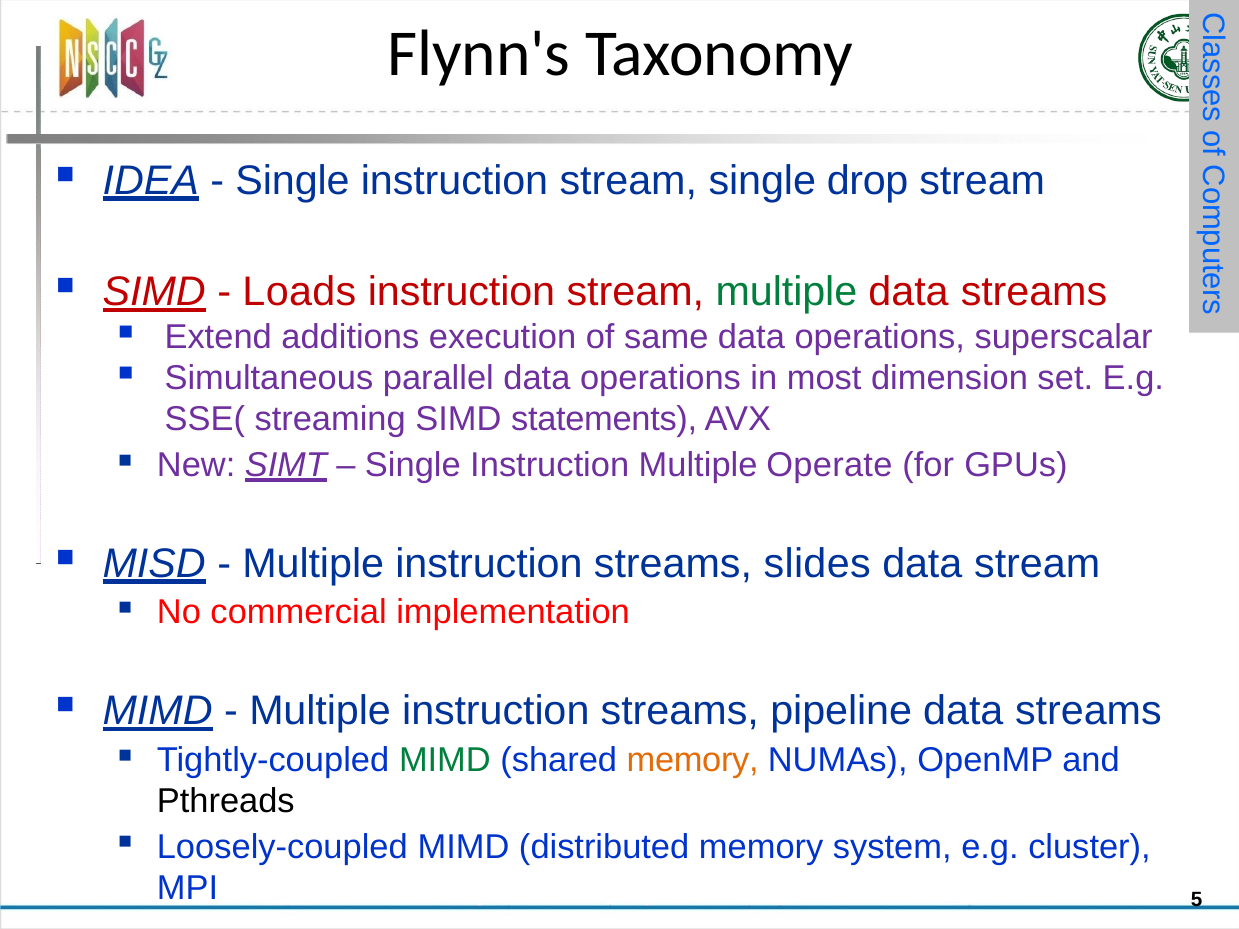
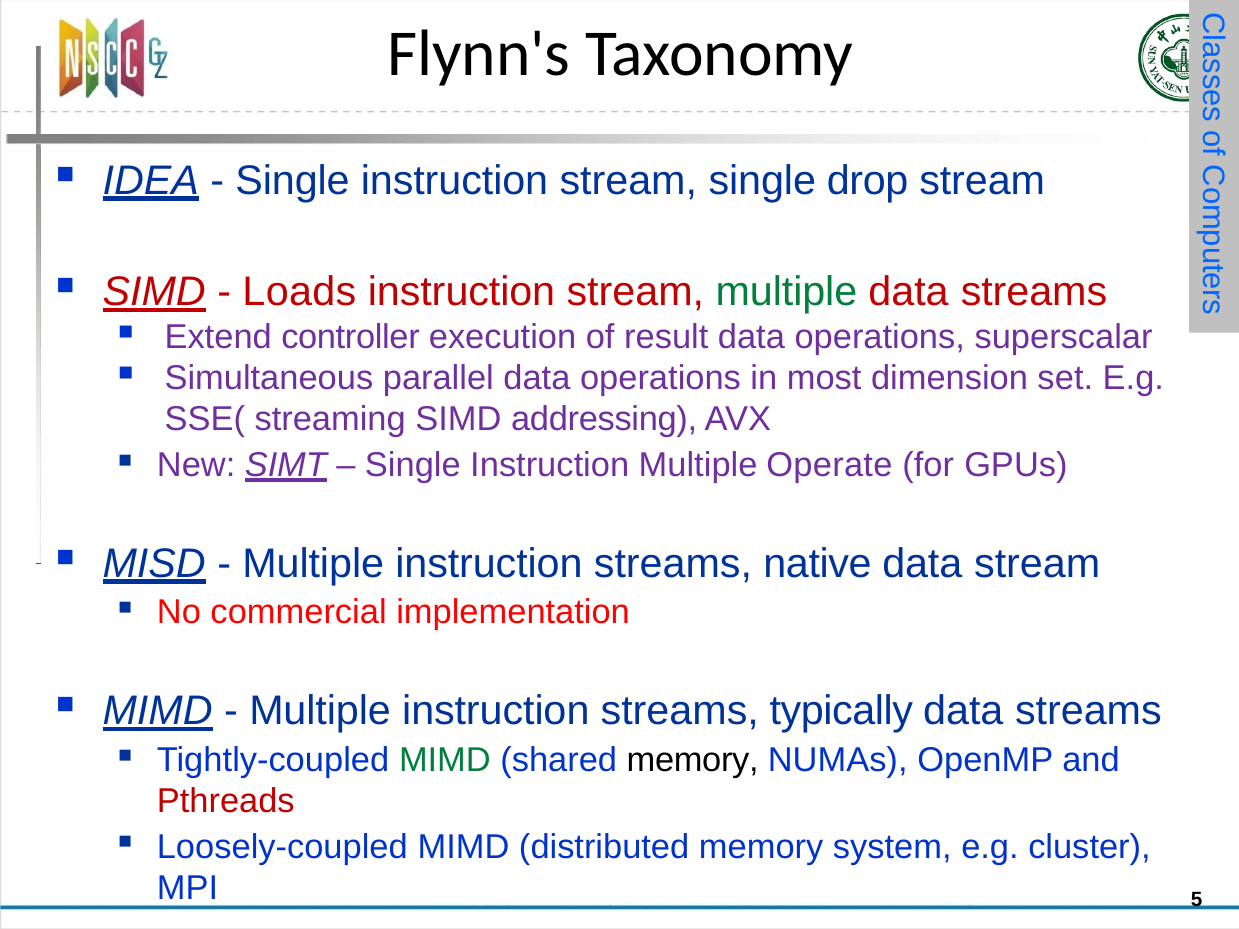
additions: additions -> controller (350, 337)
same: same -> result (666, 337)
statements: statements -> addressing (604, 420)
slides: slides -> native (817, 564)
pipeline: pipeline -> typically (841, 711)
memory colour: orange -> black (693, 760)
Pthreads colour: black -> red (226, 802)
